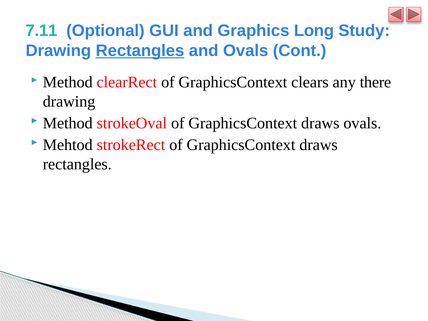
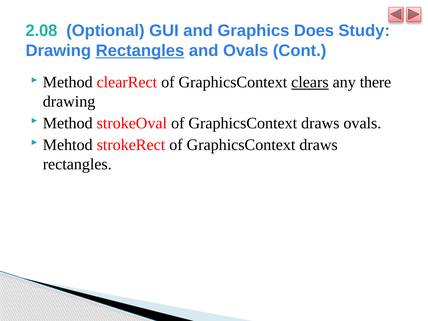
7.11: 7.11 -> 2.08 (41, 31)
Long: Long -> Does (314, 31)
clears underline: none -> present (310, 82)
